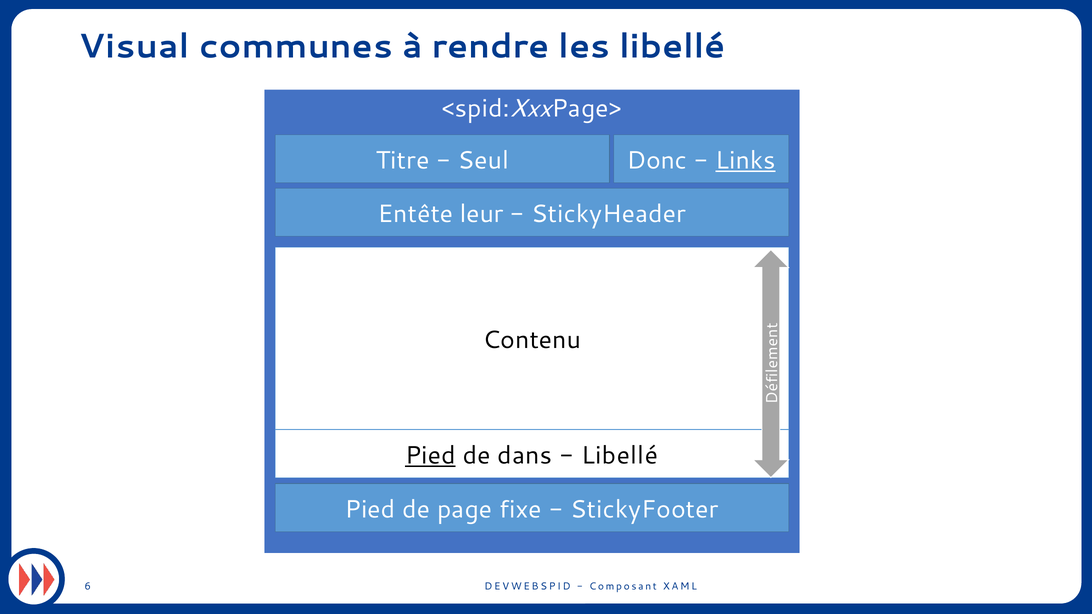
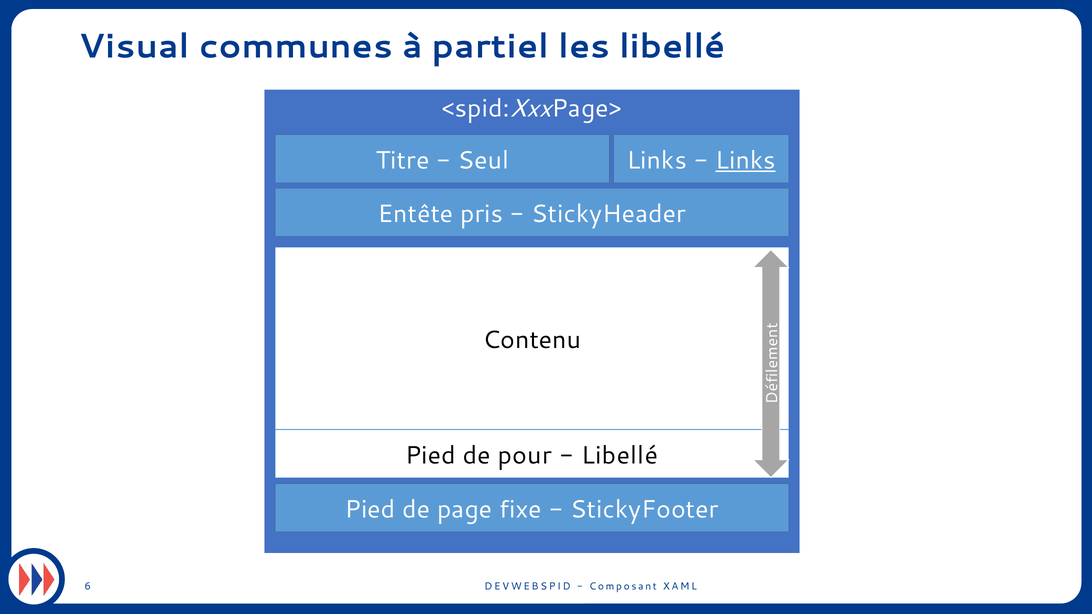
rendre: rendre -> partiel (490, 47)
Donc: Donc -> Links (657, 161)
leur: leur -> pris (482, 214)
Pied underline: present -> none (430, 455)
dans: dans -> pour (525, 455)
